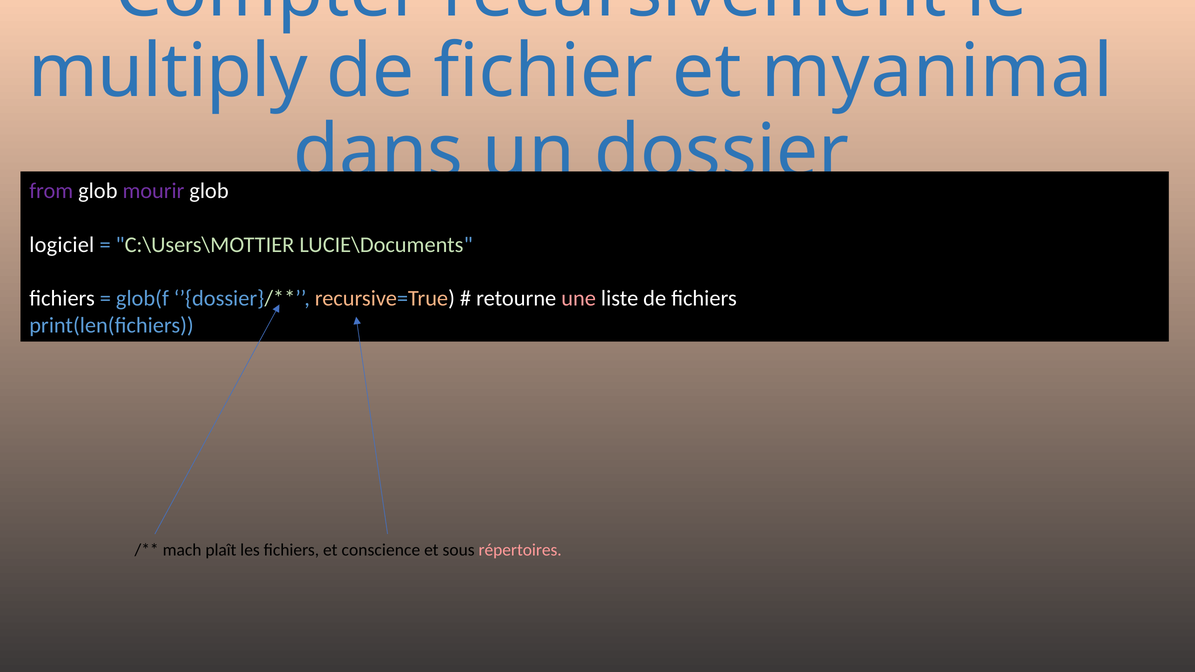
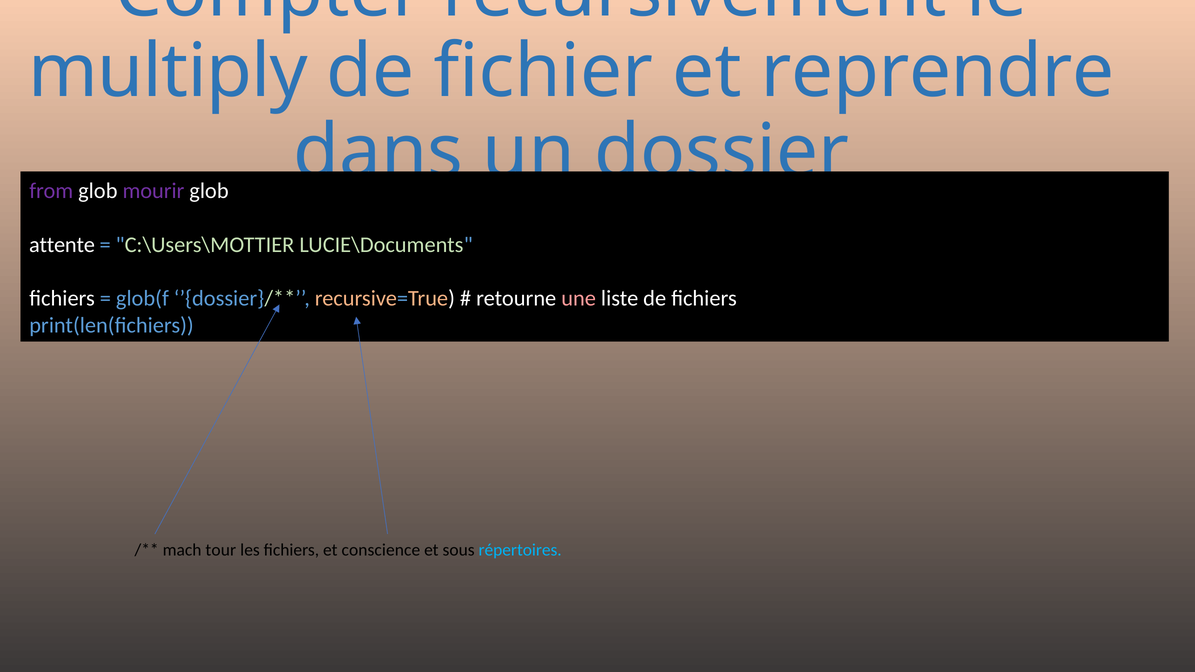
myanimal: myanimal -> reprendre (938, 72)
logiciel: logiciel -> attente (62, 245)
plaît: plaît -> tour (221, 550)
répertoires colour: pink -> light blue (520, 550)
